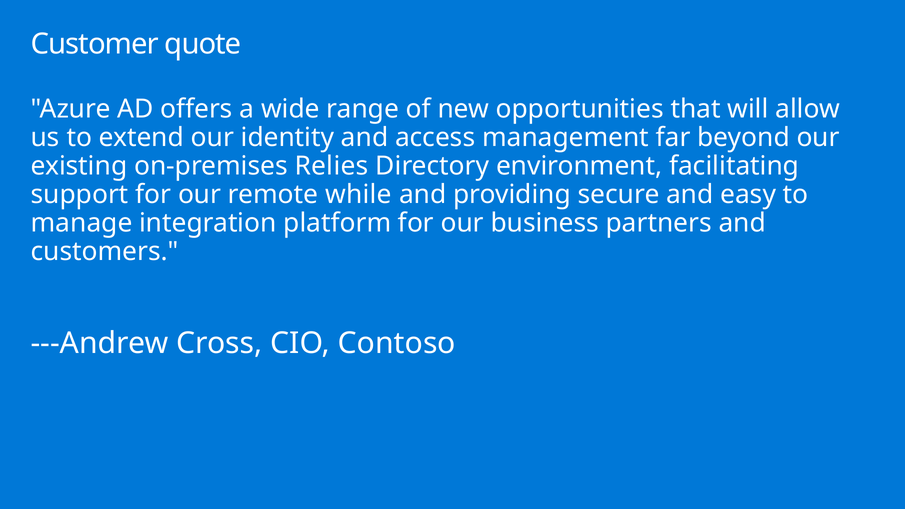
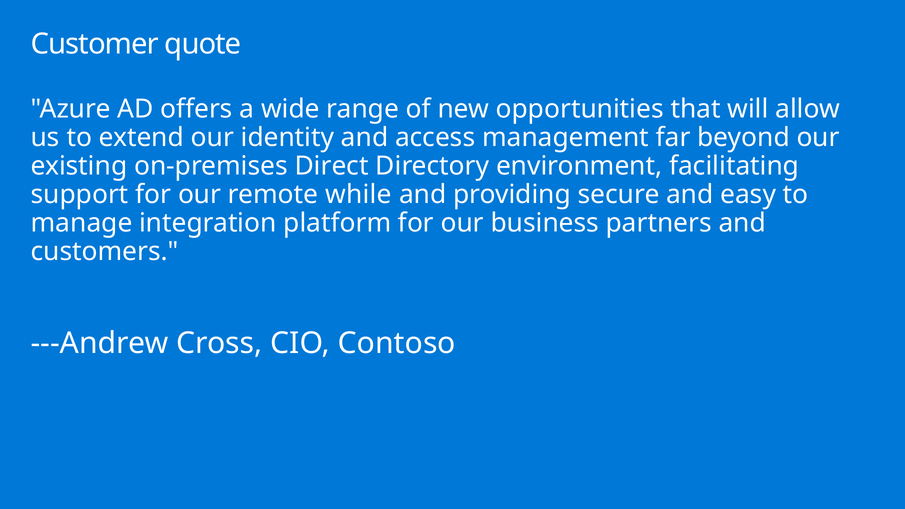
Relies: Relies -> Direct (332, 166)
